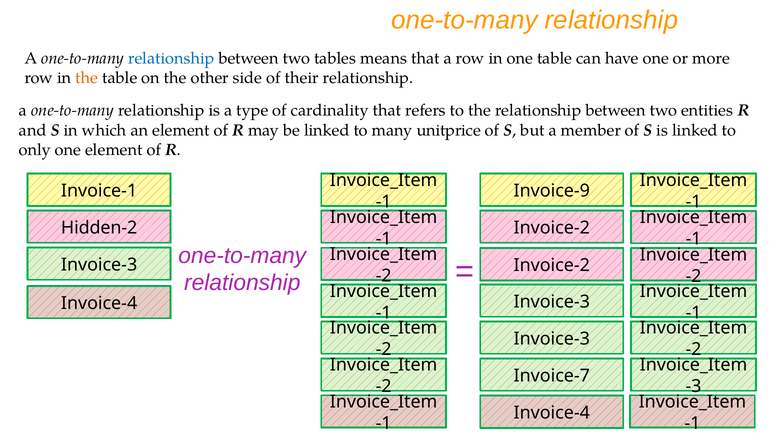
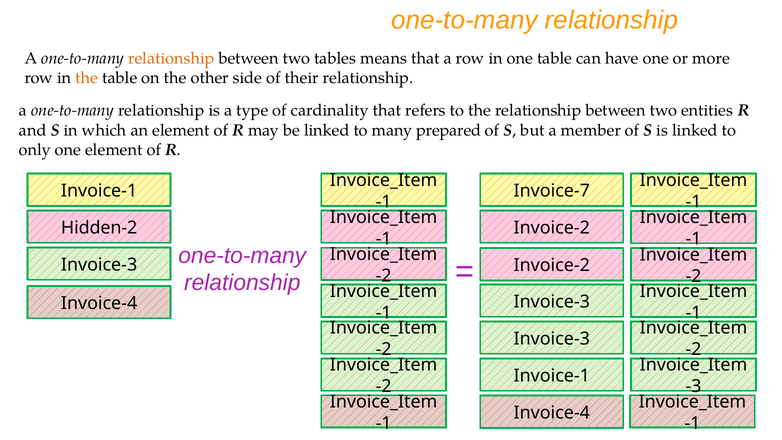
relationship colour: blue -> orange (171, 58)
unitprice: unitprice -> prepared (449, 130)
Invoice-9: Invoice-9 -> Invoice-7 (552, 191)
Invoice-7: Invoice-7 -> Invoice-1 (552, 376)
